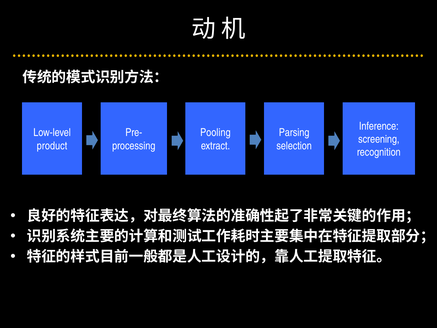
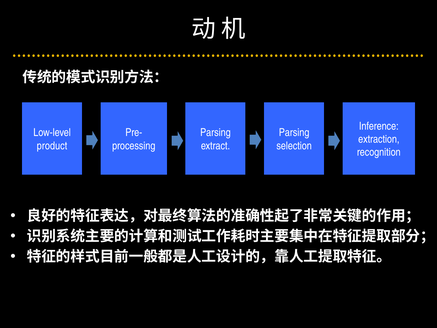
Pooling: Pooling -> Parsing (215, 133)
screening: screening -> extraction (379, 139)
